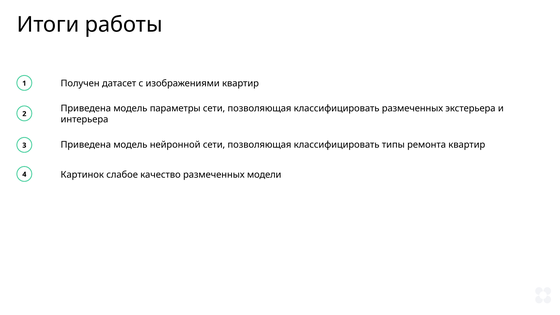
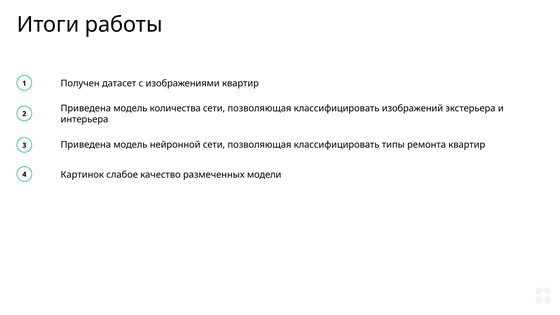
параметры: параметры -> количества (175, 108)
классифицировать размеченных: размеченных -> изображений (412, 108)
